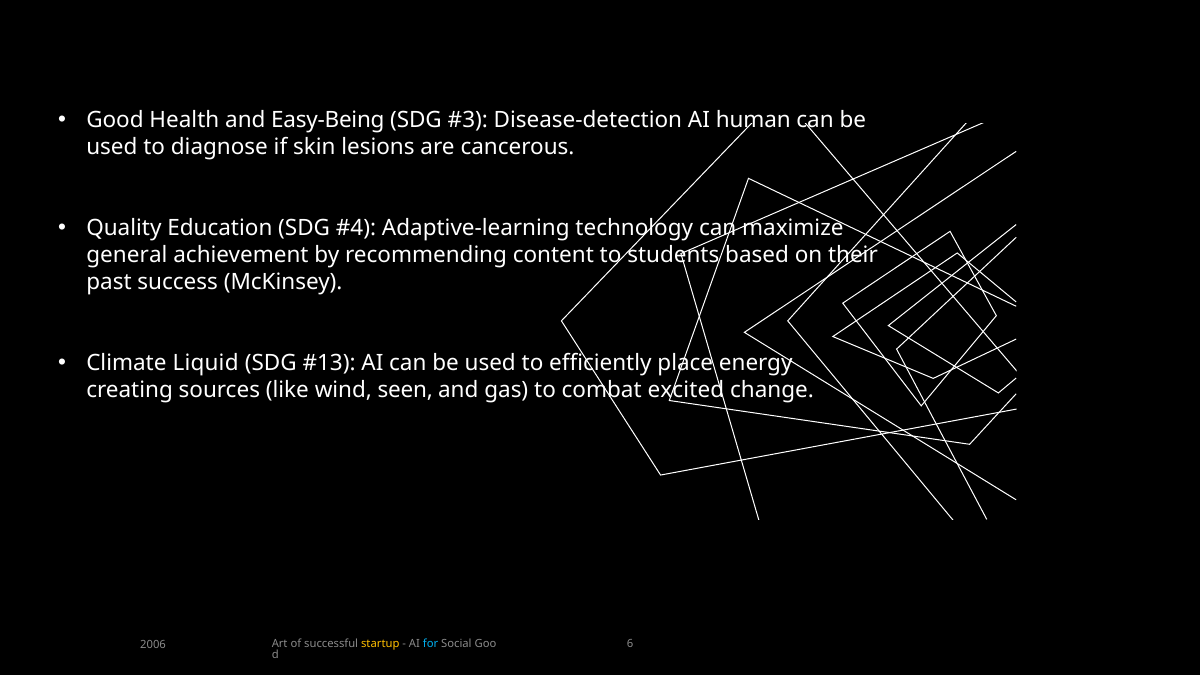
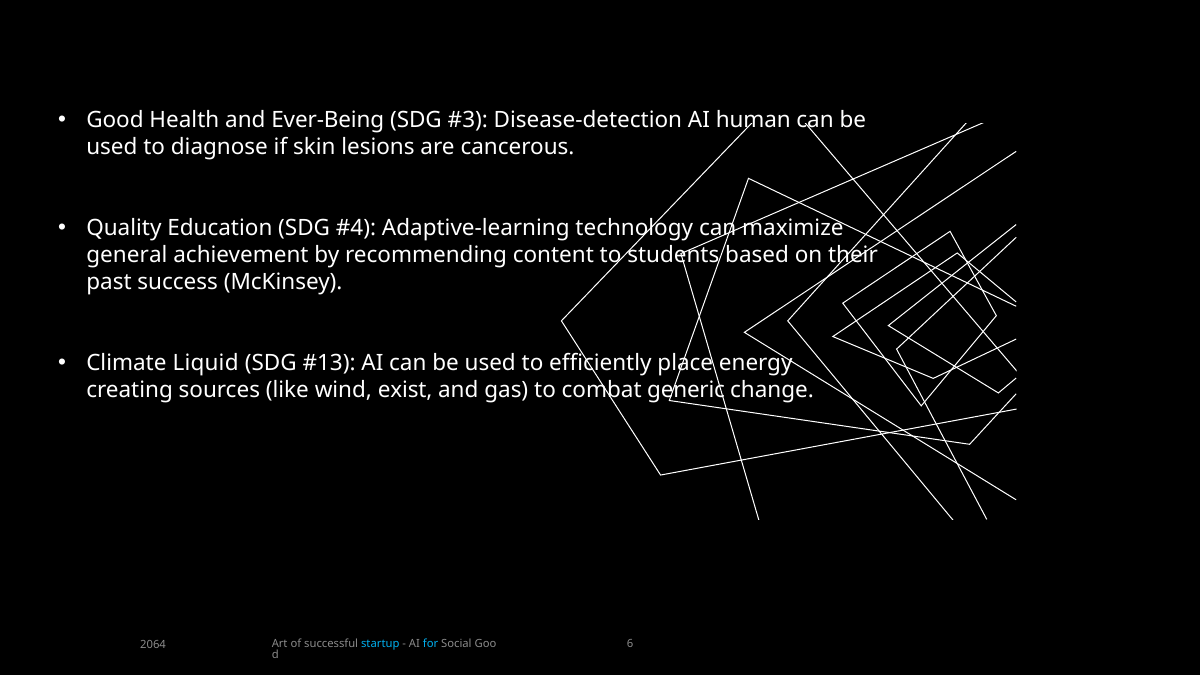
Easy-Being: Easy-Being -> Ever-Being (328, 120)
seen: seen -> exist (405, 390)
excited: excited -> generic (686, 390)
startup colour: yellow -> light blue (380, 643)
2006: 2006 -> 2064 (153, 644)
